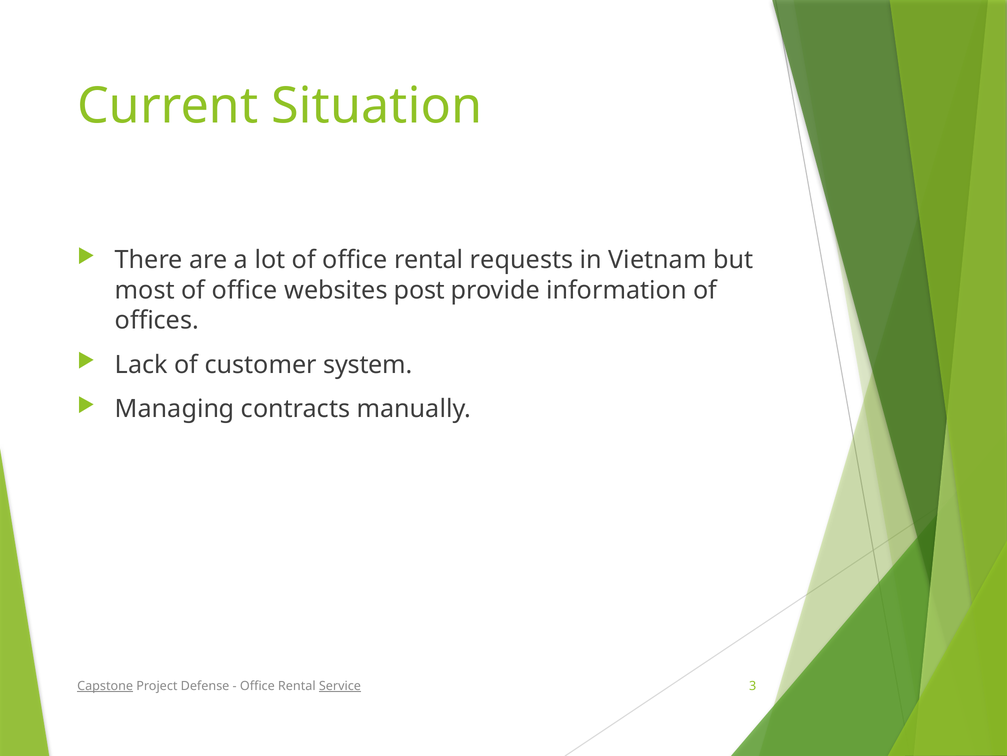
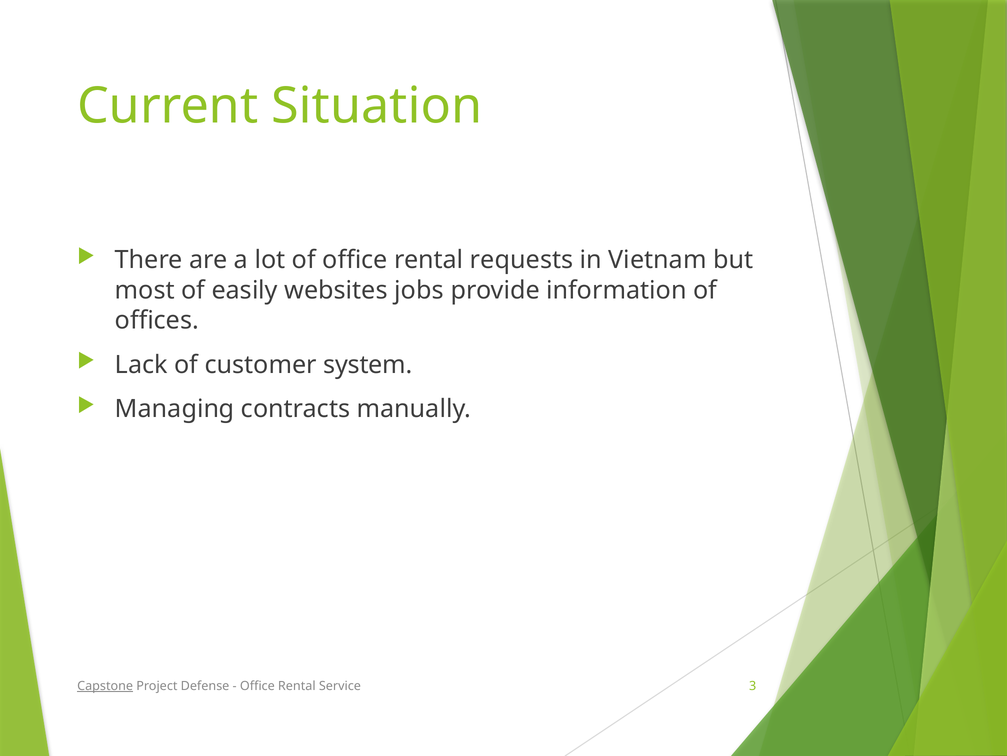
most of office: office -> easily (245, 290)
post: post -> jobs (419, 290)
Service underline: present -> none (340, 685)
